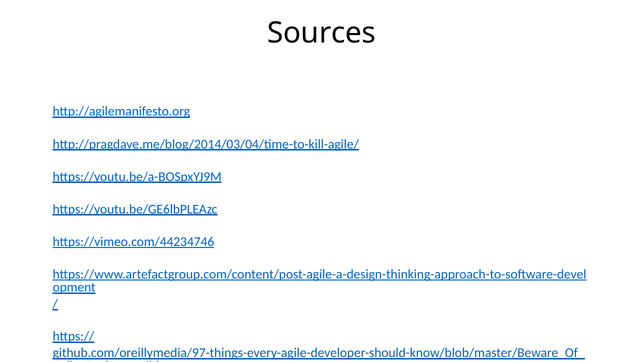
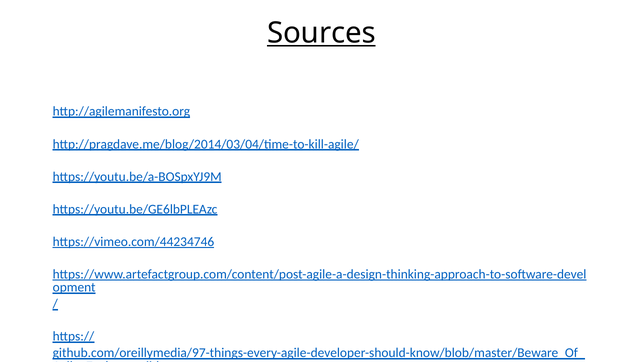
Sources underline: none -> present (321, 33)
